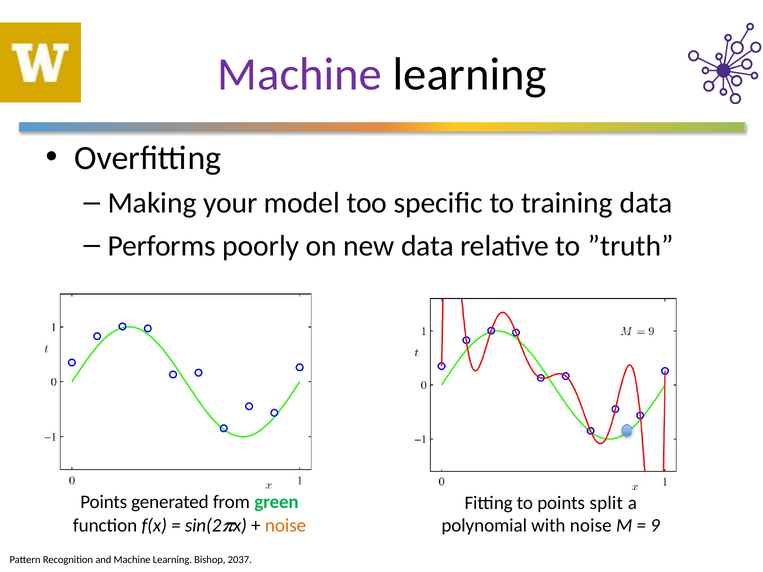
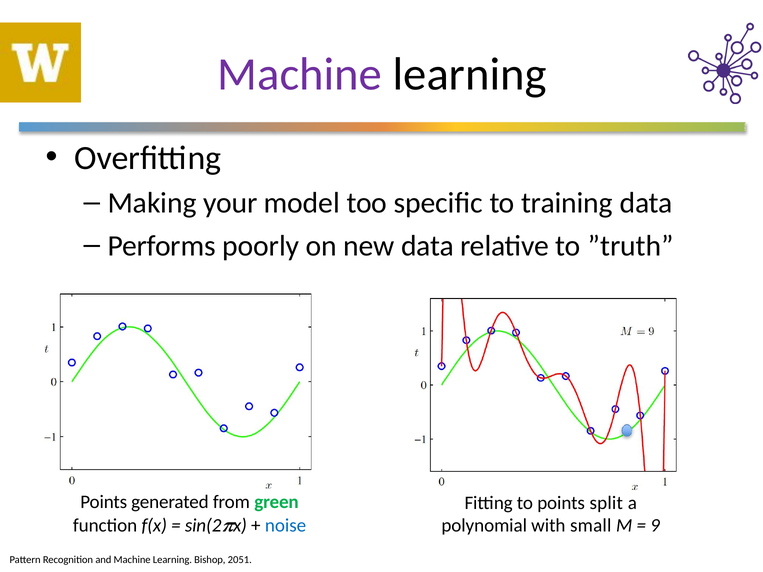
noise colour: orange -> blue (286, 525)
with noise: noise -> small (591, 526)
2037: 2037 -> 2051 (240, 560)
